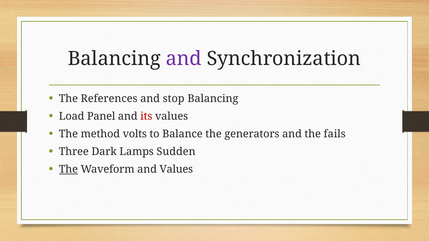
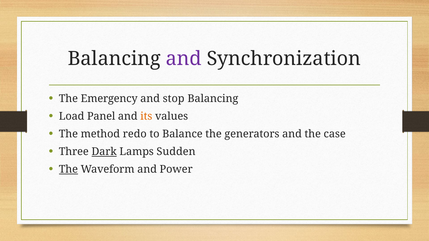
References: References -> Emergency (109, 99)
its colour: red -> orange (146, 116)
volts: volts -> redo (135, 134)
fails: fails -> case (335, 134)
Dark underline: none -> present (104, 152)
and Values: Values -> Power (176, 170)
